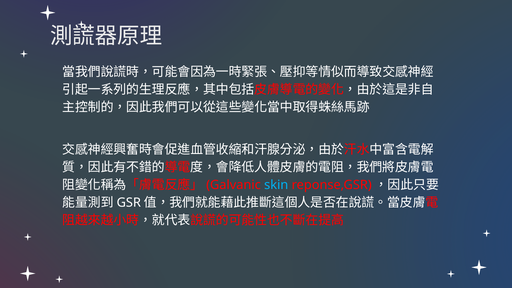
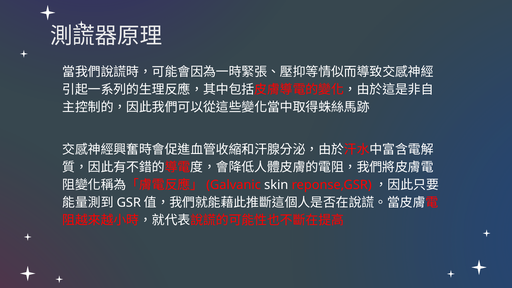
skin colour: light blue -> white (276, 185)
